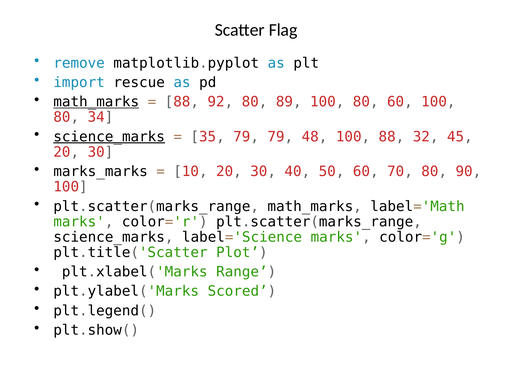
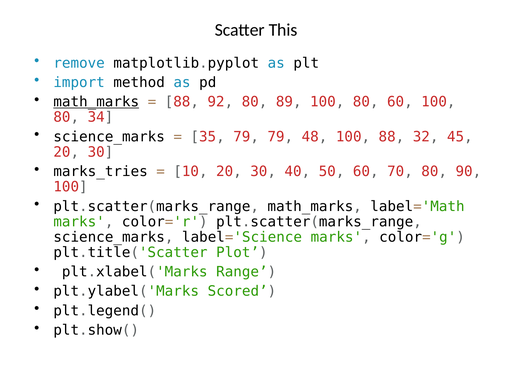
Flag: Flag -> This (283, 30)
rescue: rescue -> method (139, 82)
science_marks underline: present -> none (109, 137)
marks_marks: marks_marks -> marks_tries (101, 171)
